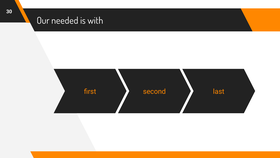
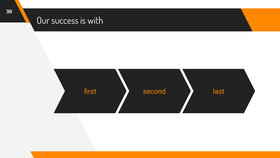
needed: needed -> success (65, 21)
